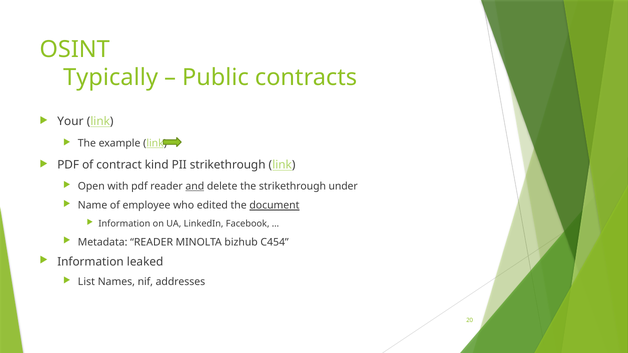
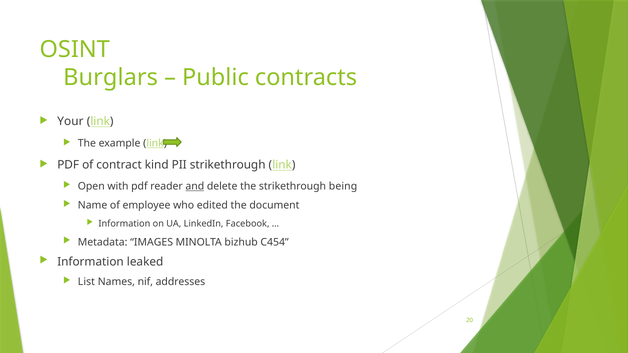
Typically: Typically -> Burglars (111, 78)
under: under -> being (343, 187)
document underline: present -> none (274, 206)
Metadata READER: READER -> IMAGES (152, 242)
